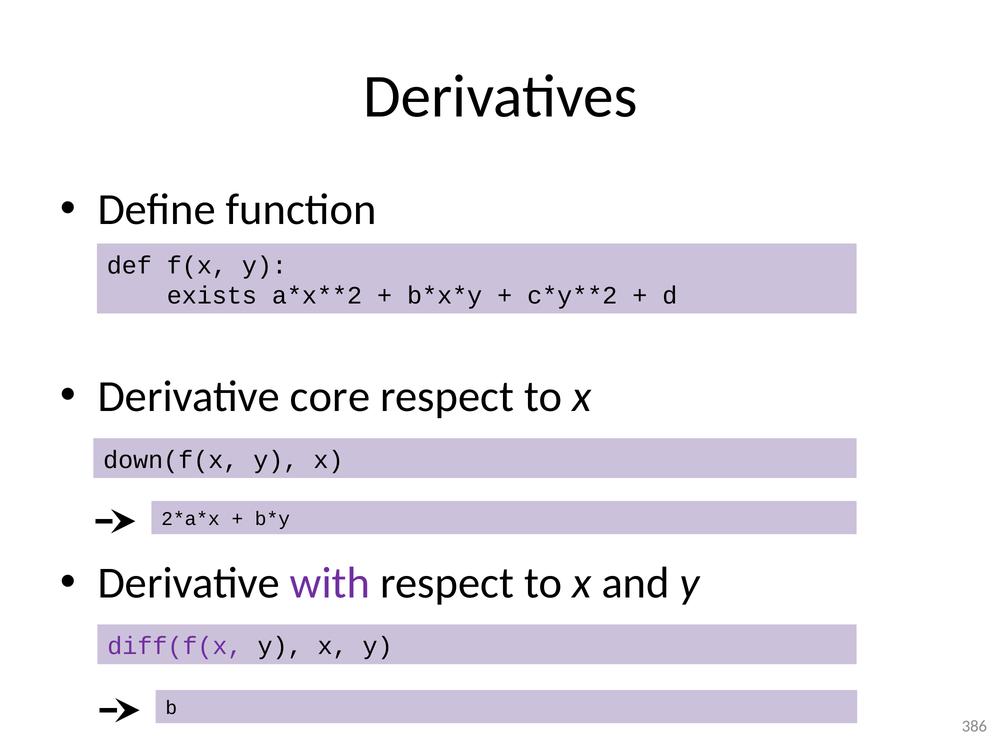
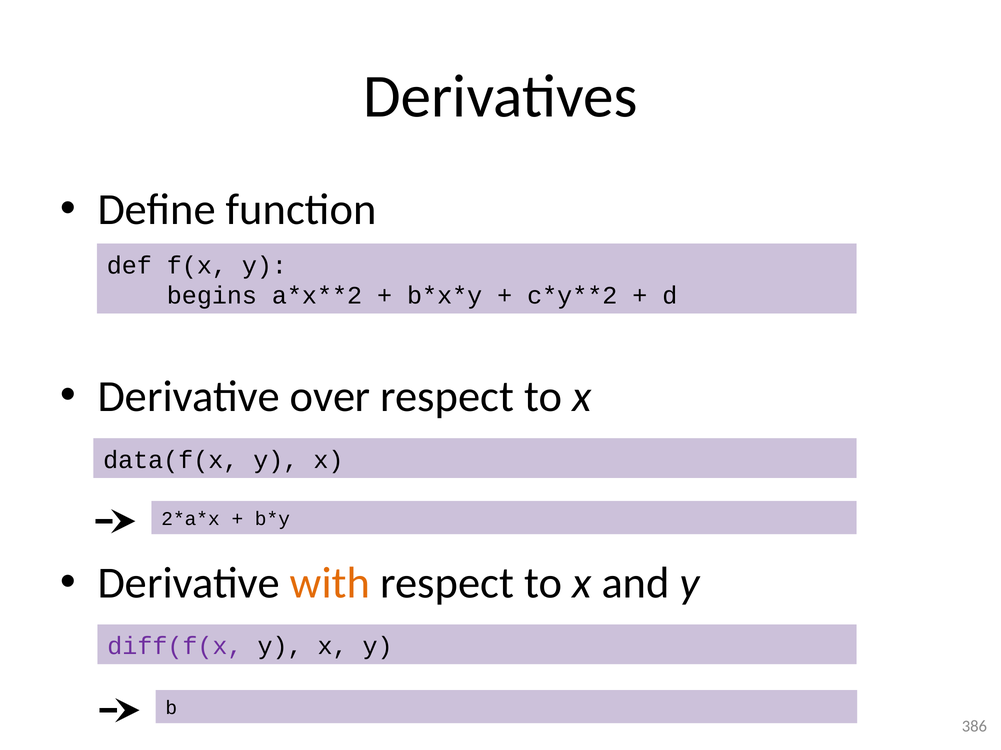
exists: exists -> begins (212, 296)
core: core -> over (330, 397)
down(f(x: down(f(x -> data(f(x (171, 460)
with colour: purple -> orange (330, 584)
